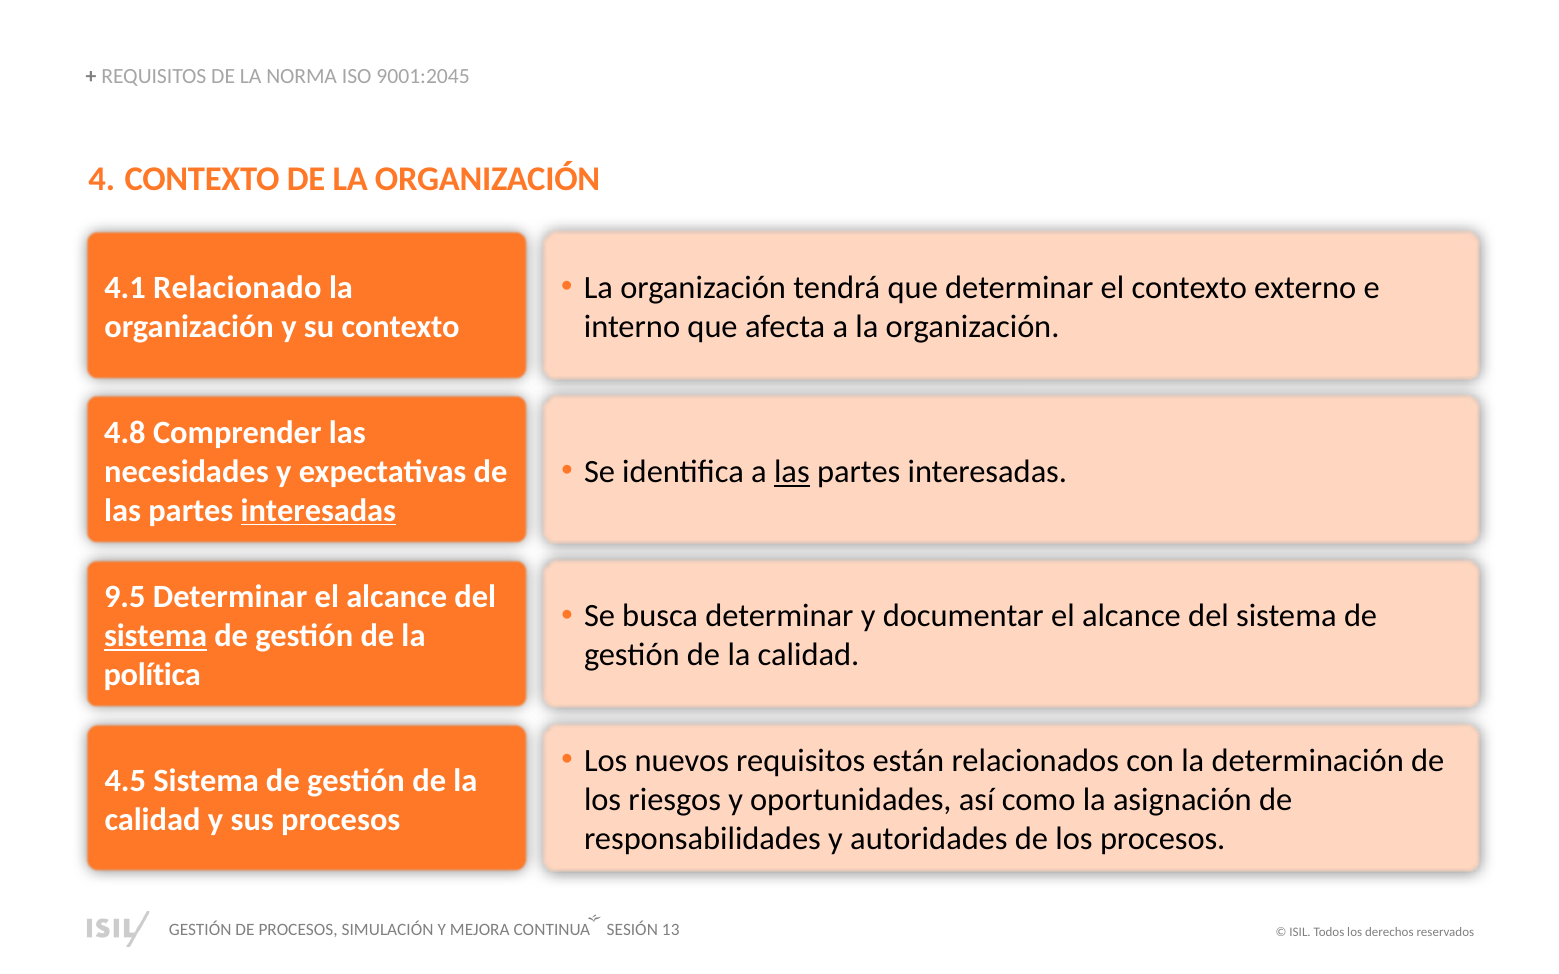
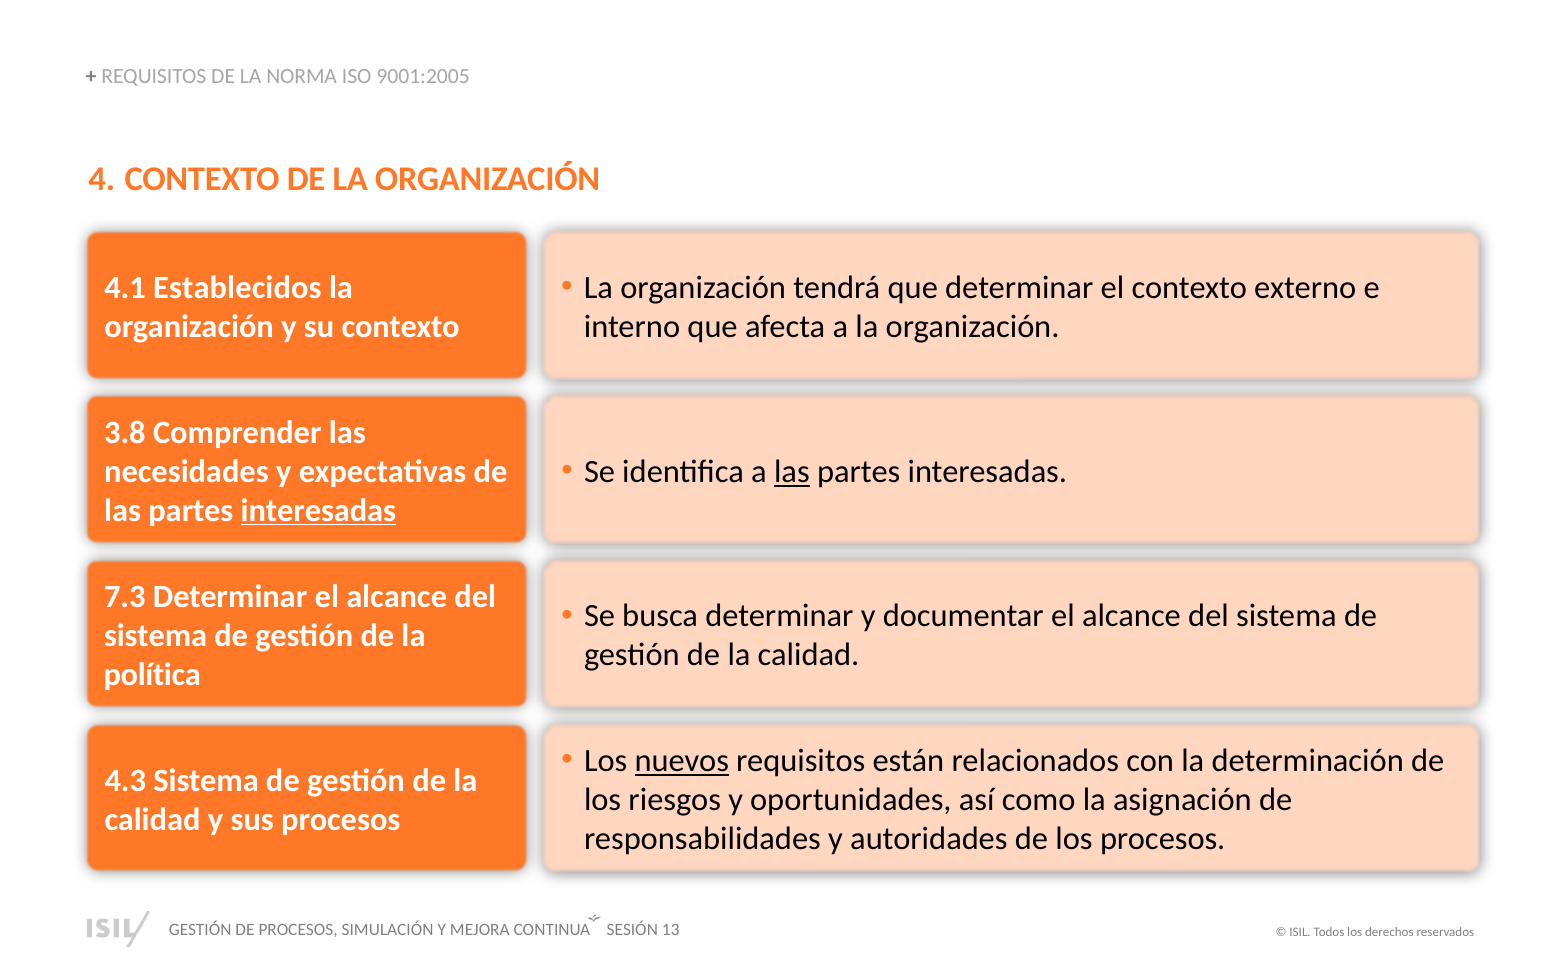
9001:2045: 9001:2045 -> 9001:2005 (423, 76)
Relacionado: Relacionado -> Establecidos (237, 288)
4.8: 4.8 -> 3.8 (125, 433)
9.5: 9.5 -> 7.3 (125, 597)
sistema underline: present -> none (156, 636)
nuevos underline: none -> present (682, 761)
4.5: 4.5 -> 4.3 (125, 781)
